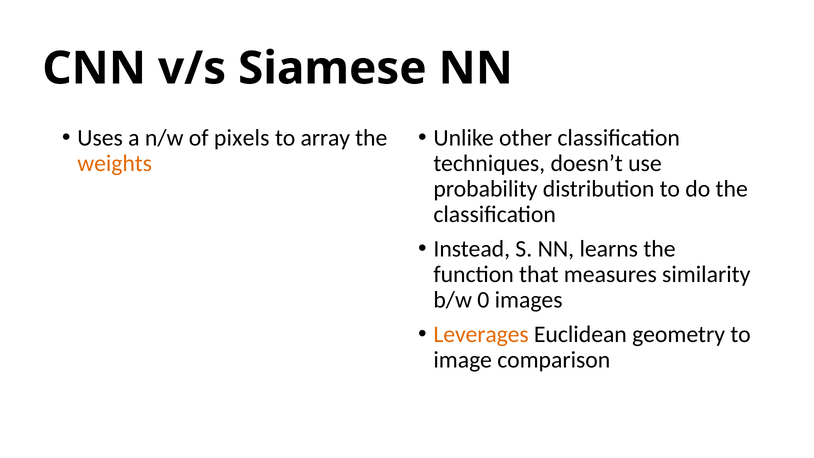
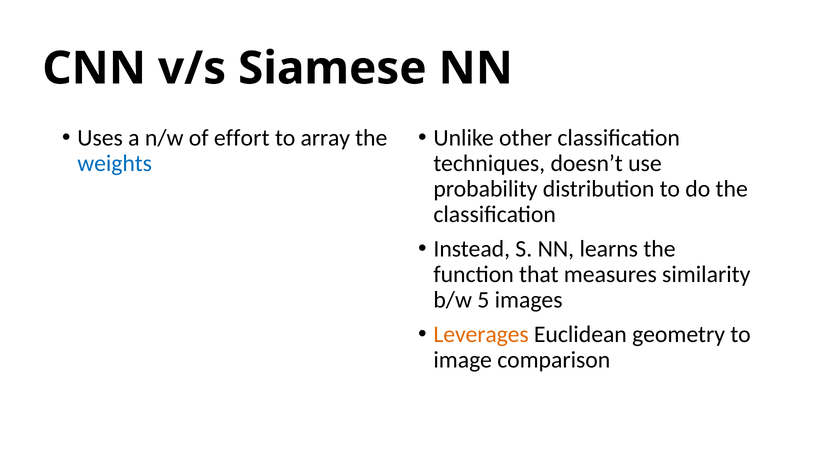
pixels: pixels -> effort (242, 138)
weights colour: orange -> blue (115, 163)
0: 0 -> 5 (483, 300)
